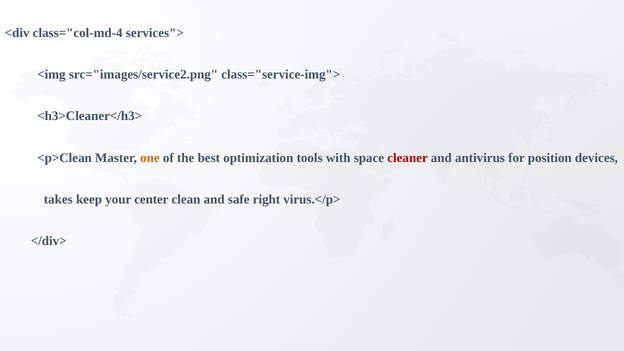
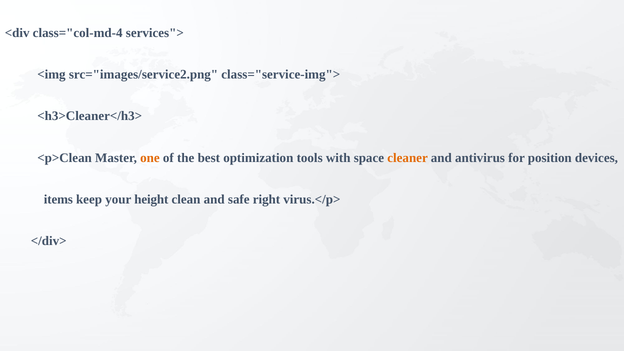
cleaner colour: red -> orange (408, 158)
takes: takes -> items (58, 199)
center: center -> height (151, 199)
